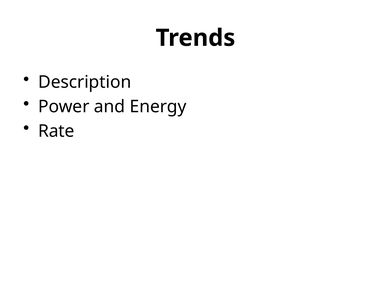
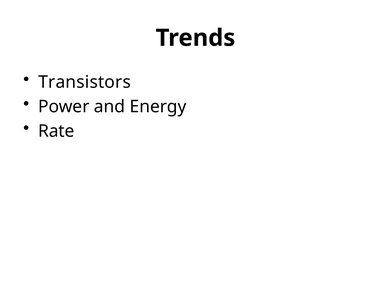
Description: Description -> Transistors (85, 82)
